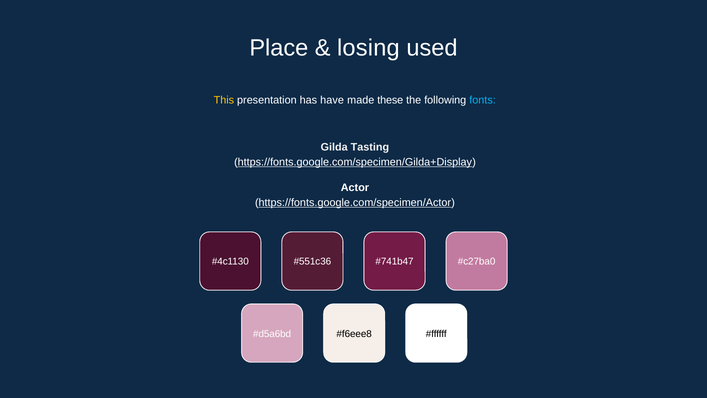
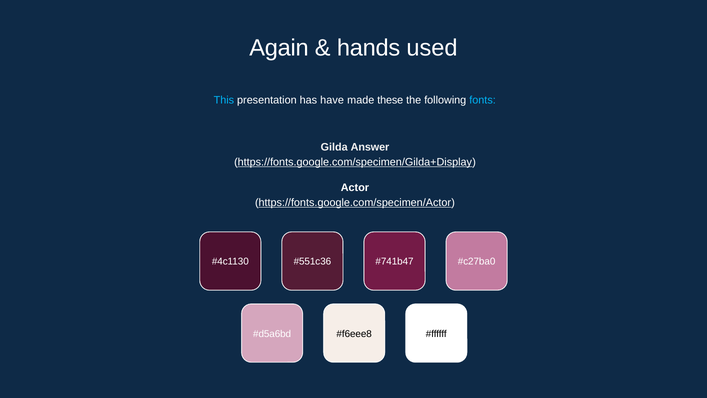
Place: Place -> Again (279, 48)
losing: losing -> hands (369, 48)
This colour: yellow -> light blue (224, 100)
Tasting: Tasting -> Answer (370, 147)
